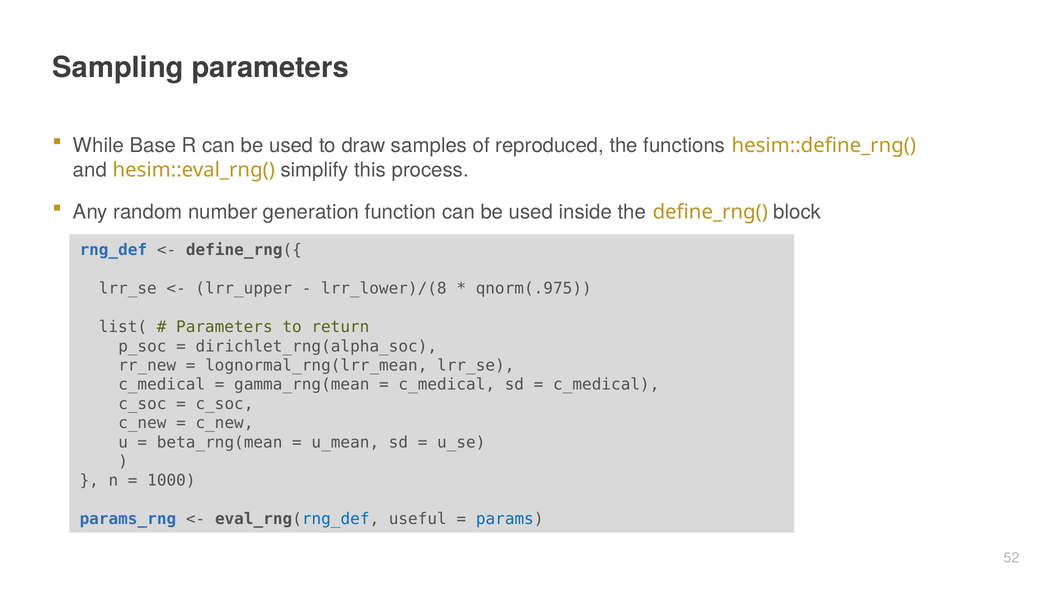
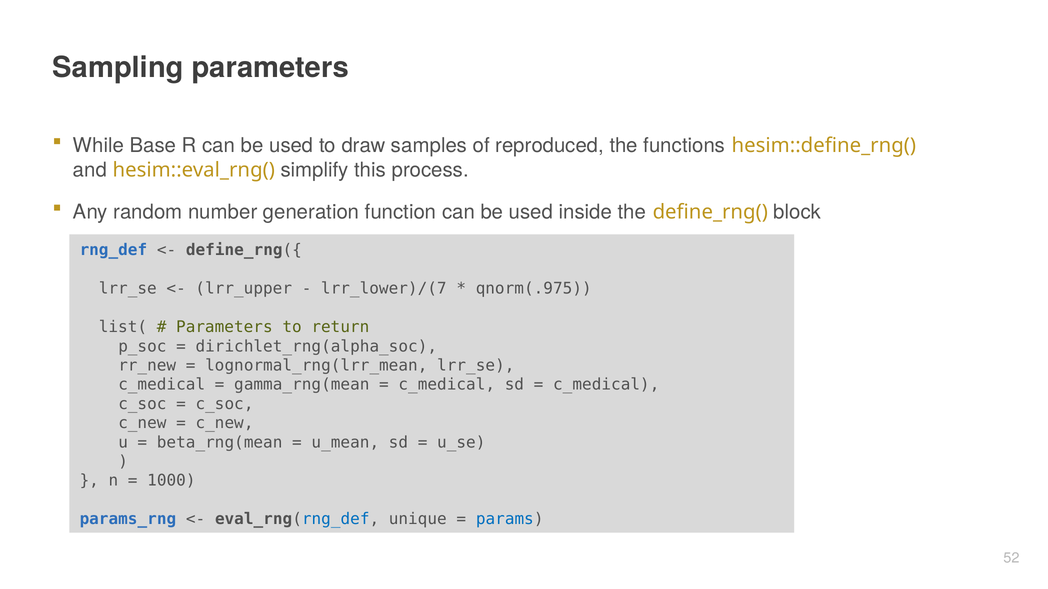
lrr_lower)/(8: lrr_lower)/(8 -> lrr_lower)/(7 (384, 289)
useful: useful -> unique (418, 520)
